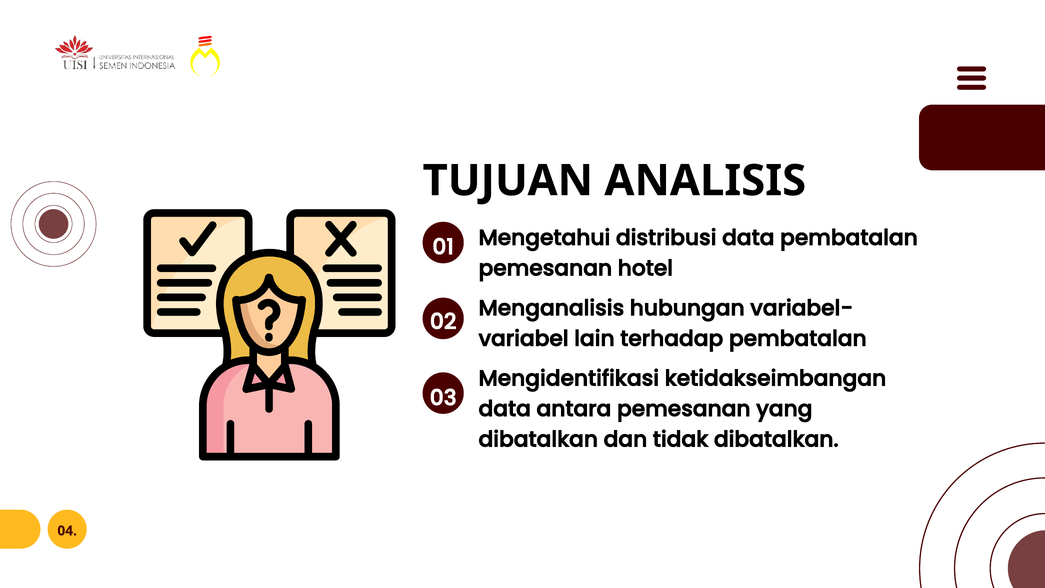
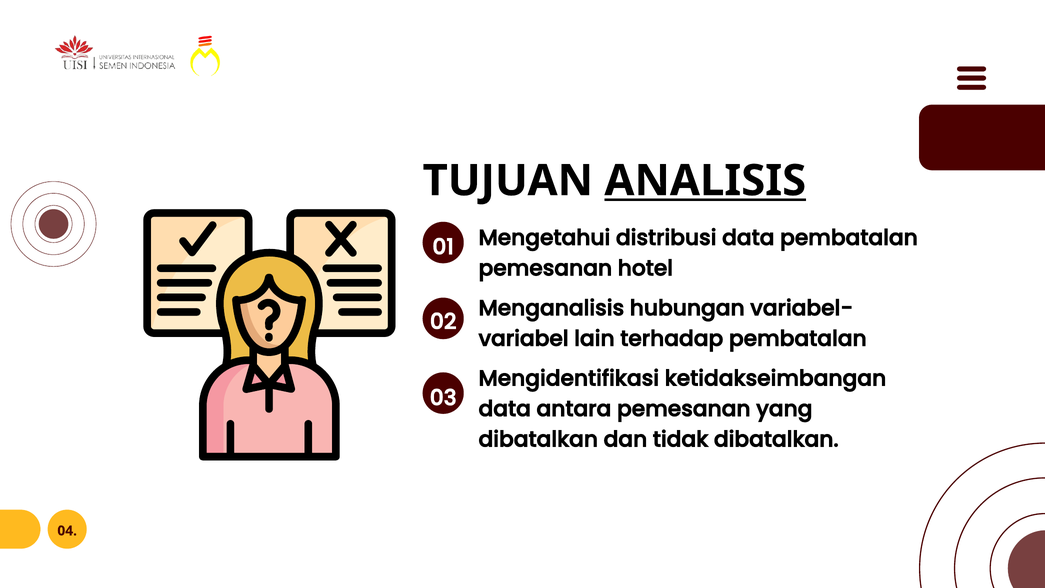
ANALISIS underline: none -> present (705, 181)
